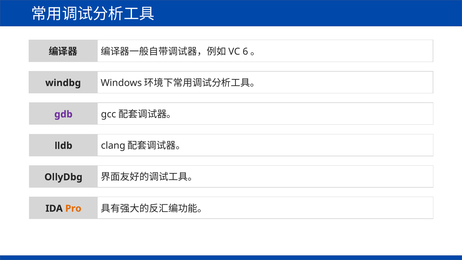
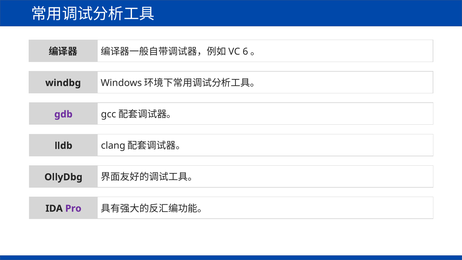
Pro colour: orange -> purple (73, 208)
